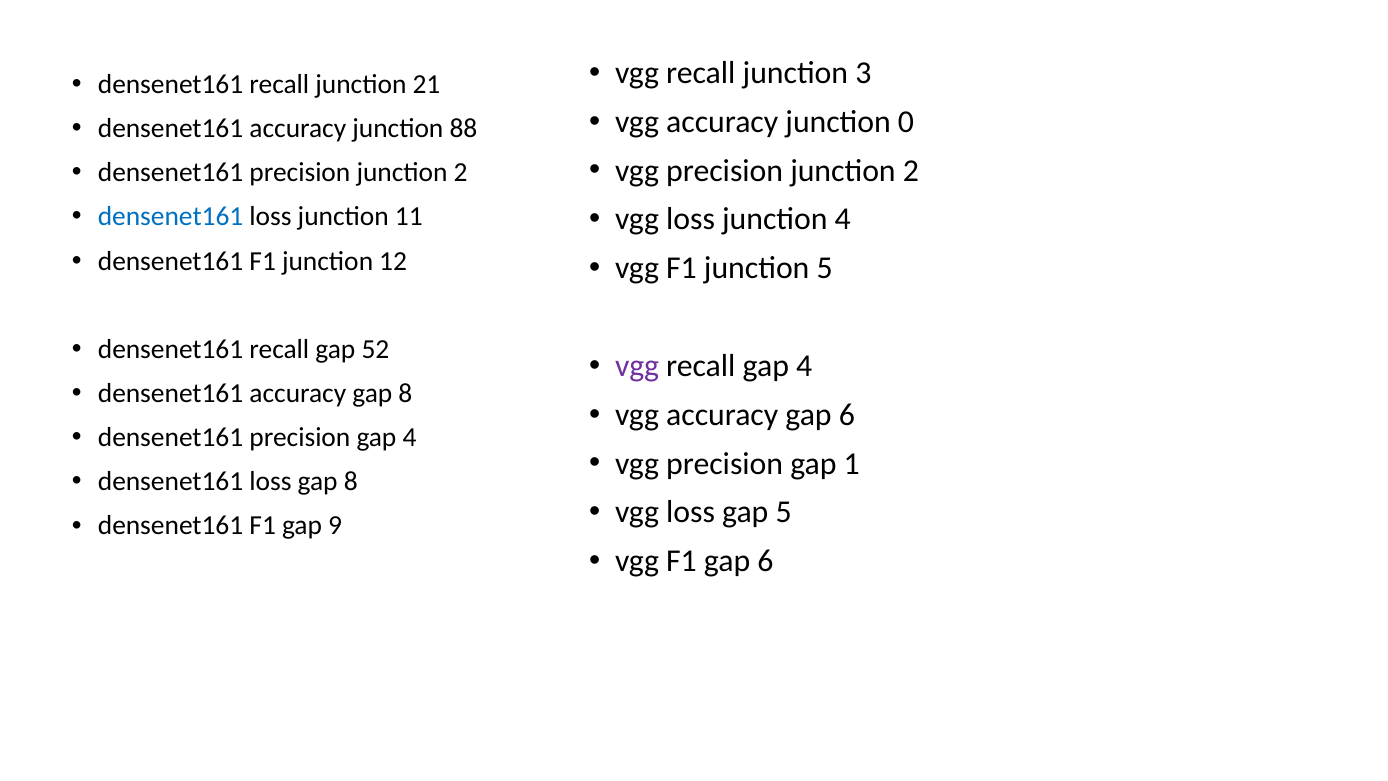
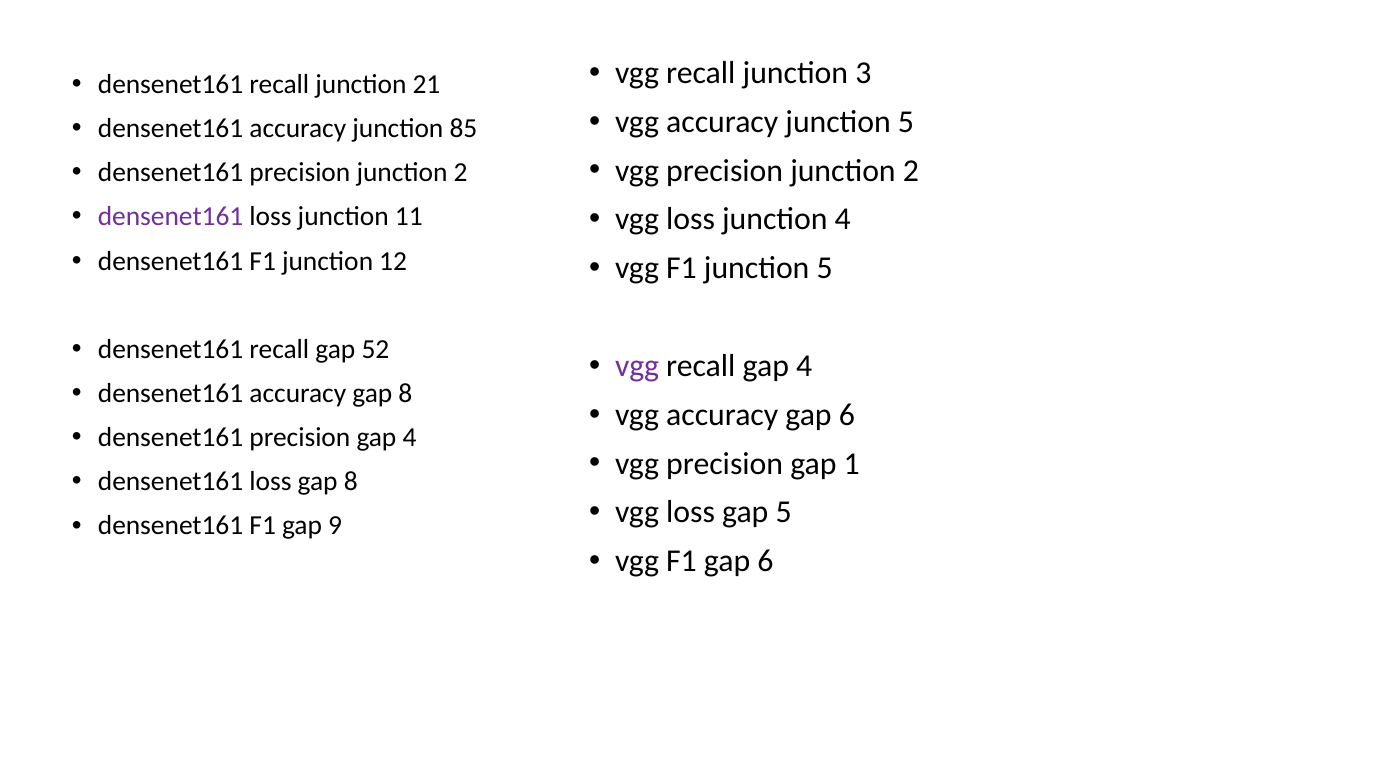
accuracy junction 0: 0 -> 5 (906, 122)
88: 88 -> 85 (463, 128)
densenet161 colour: blue -> purple (171, 217)
